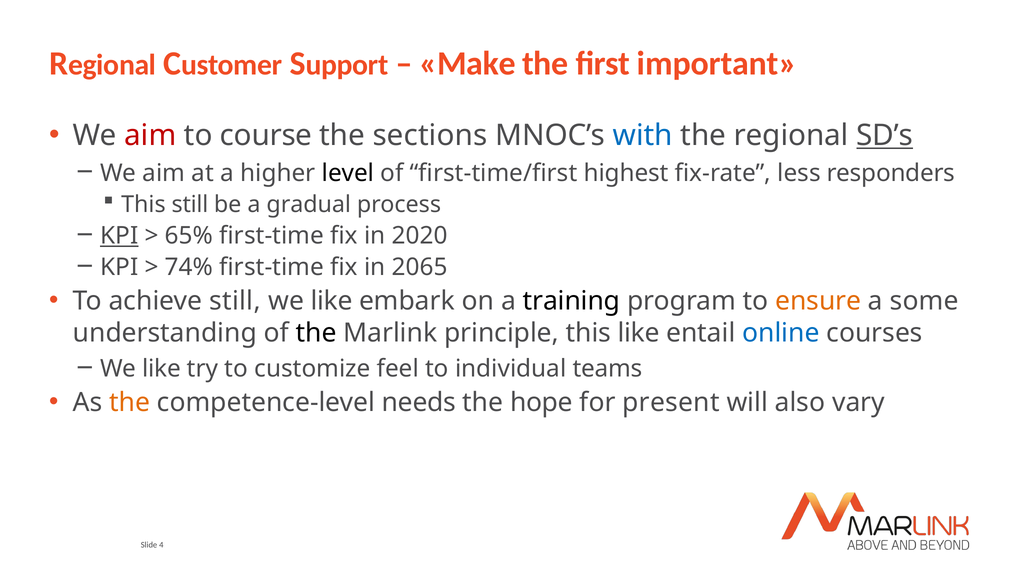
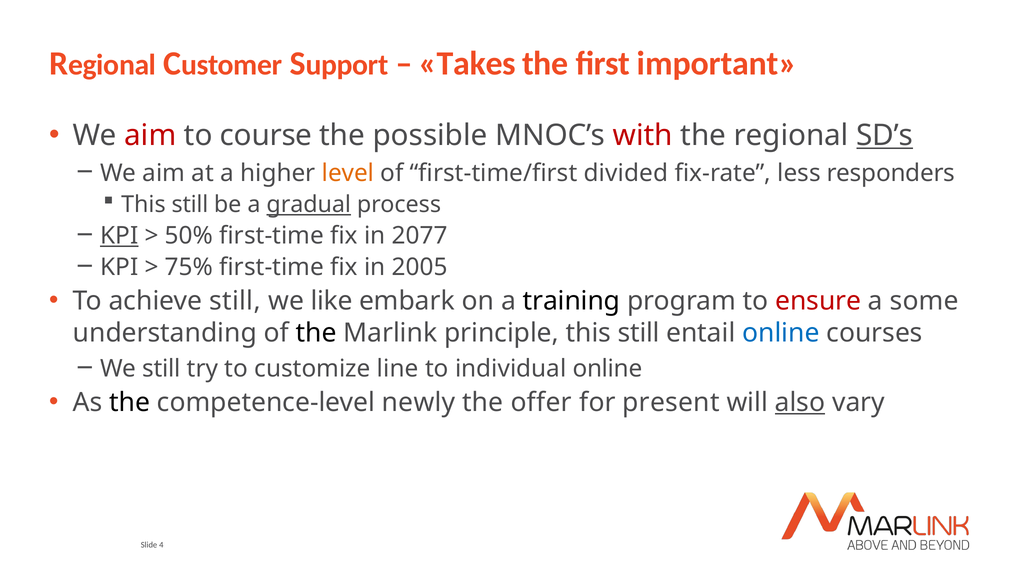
Make: Make -> Takes (467, 63)
sections: sections -> possible (430, 135)
with colour: blue -> red (643, 135)
level colour: black -> orange (348, 173)
highest: highest -> divided (626, 173)
gradual underline: none -> present (309, 205)
65%: 65% -> 50% (189, 236)
2020: 2020 -> 2077 (420, 236)
74%: 74% -> 75% (189, 267)
2065: 2065 -> 2005 (420, 267)
ensure colour: orange -> red (818, 301)
like: like -> still (639, 333)
like: like -> still (161, 368)
feel: feel -> line (398, 368)
individual teams: teams -> online (608, 368)
the colour: orange -> black (130, 402)
needs: needs -> newly (419, 402)
hope: hope -> offer (541, 402)
also underline: none -> present (800, 402)
